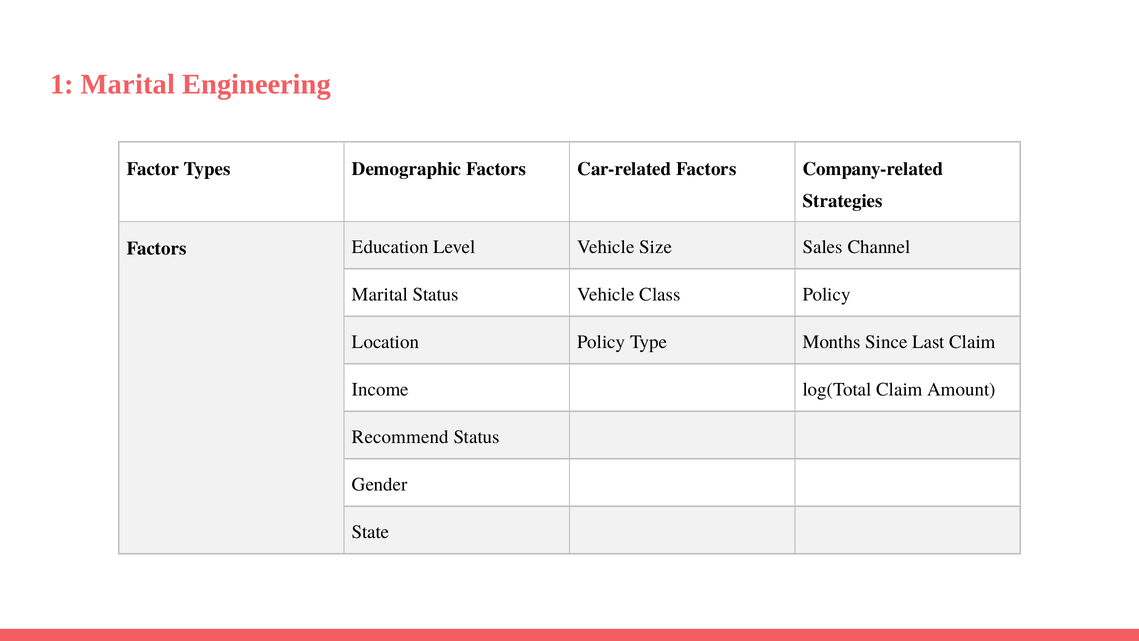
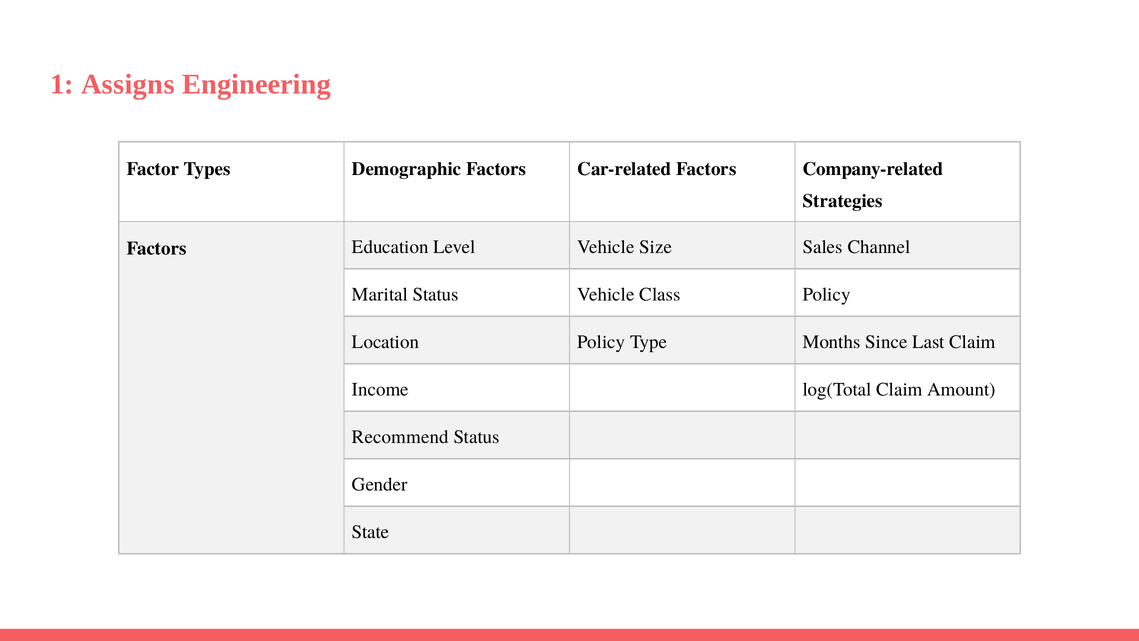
1 Marital: Marital -> Assigns (128, 84)
